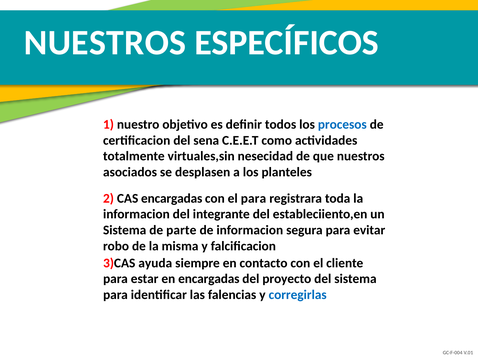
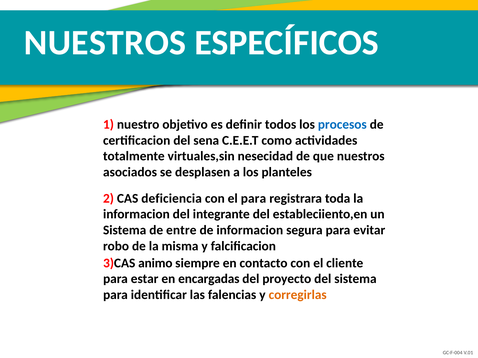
CAS encargadas: encargadas -> deficiencia (172, 199)
parte: parte -> entre (181, 230)
ayuda: ayuda -> animo (155, 263)
corregirlas colour: blue -> orange (298, 295)
